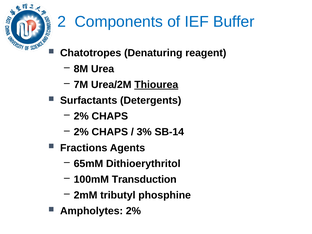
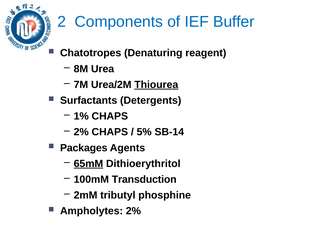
2%: 2% -> 1% (81, 116)
3%: 3% -> 5% (144, 132)
Fractions: Fractions -> Packages (84, 148)
65mM underline: none -> present (88, 164)
